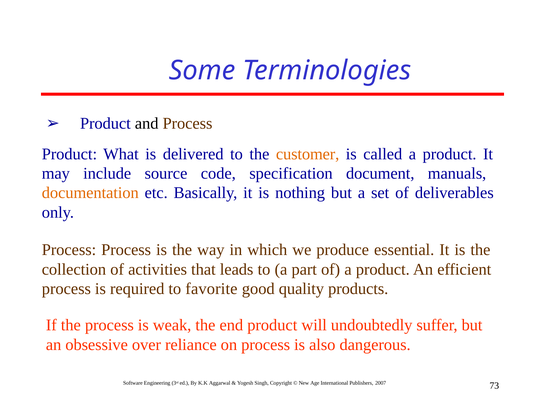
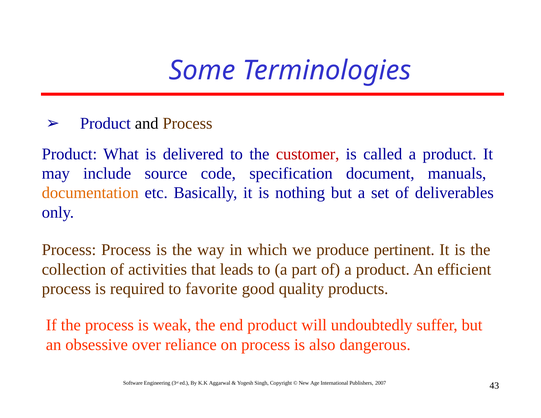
customer colour: orange -> red (308, 154)
essential: essential -> pertinent (404, 250)
73: 73 -> 43 (494, 386)
